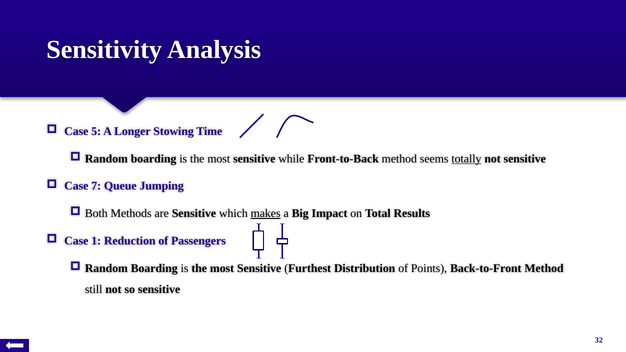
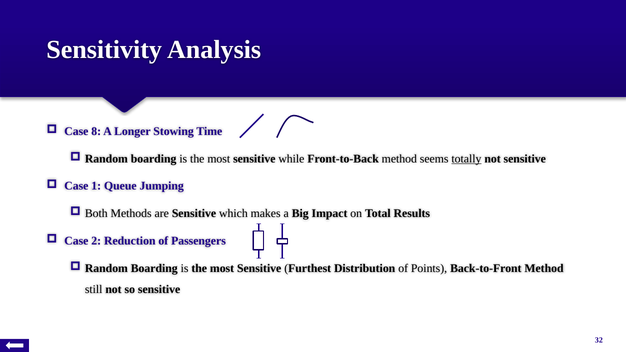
5: 5 -> 8 (96, 131)
7: 7 -> 1 (96, 186)
makes underline: present -> none (266, 214)
1: 1 -> 2 (96, 241)
